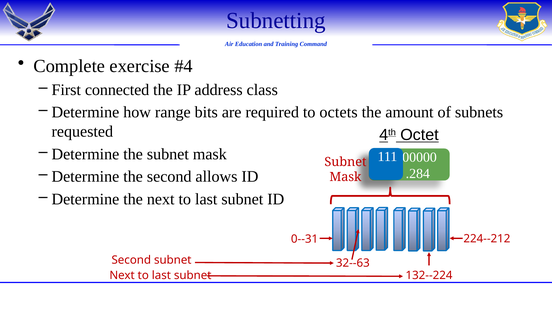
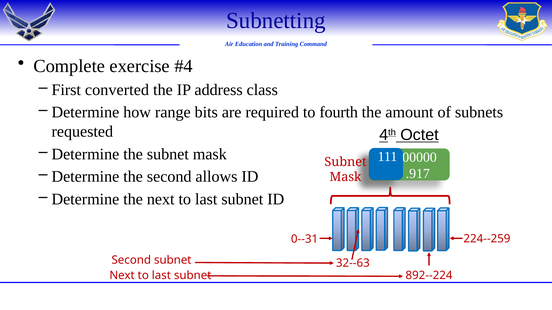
connected: connected -> converted (117, 90)
octets: octets -> fourth (339, 112)
.284: .284 -> .917 (418, 174)
224--212: 224--212 -> 224--259 (487, 239)
132--224: 132--224 -> 892--224 (429, 276)
